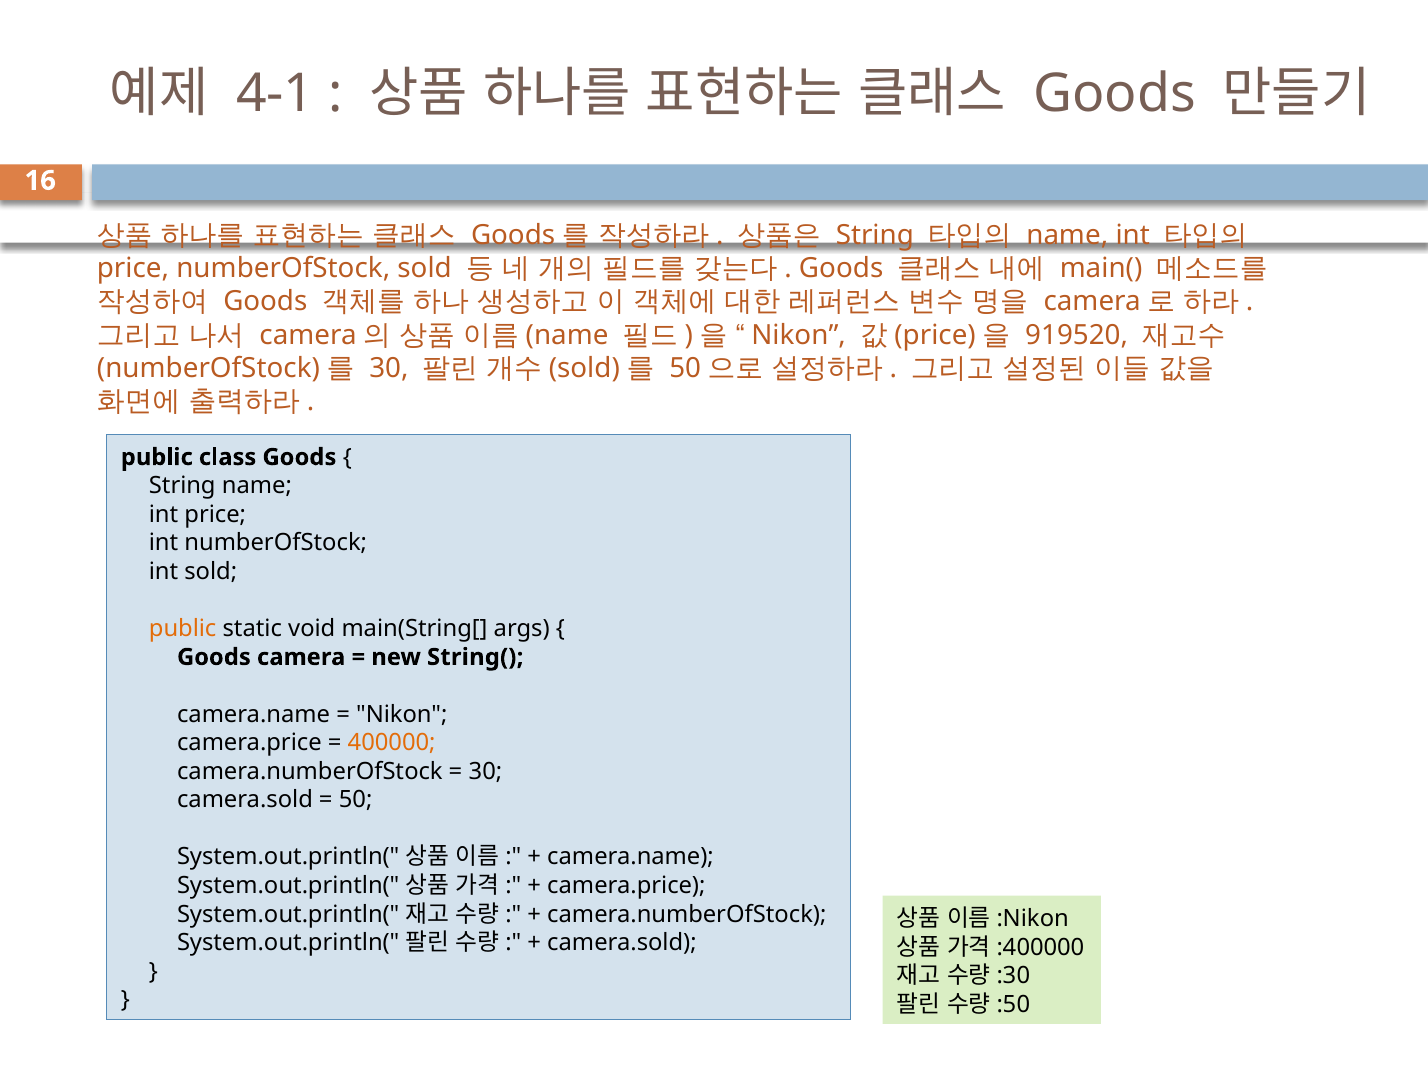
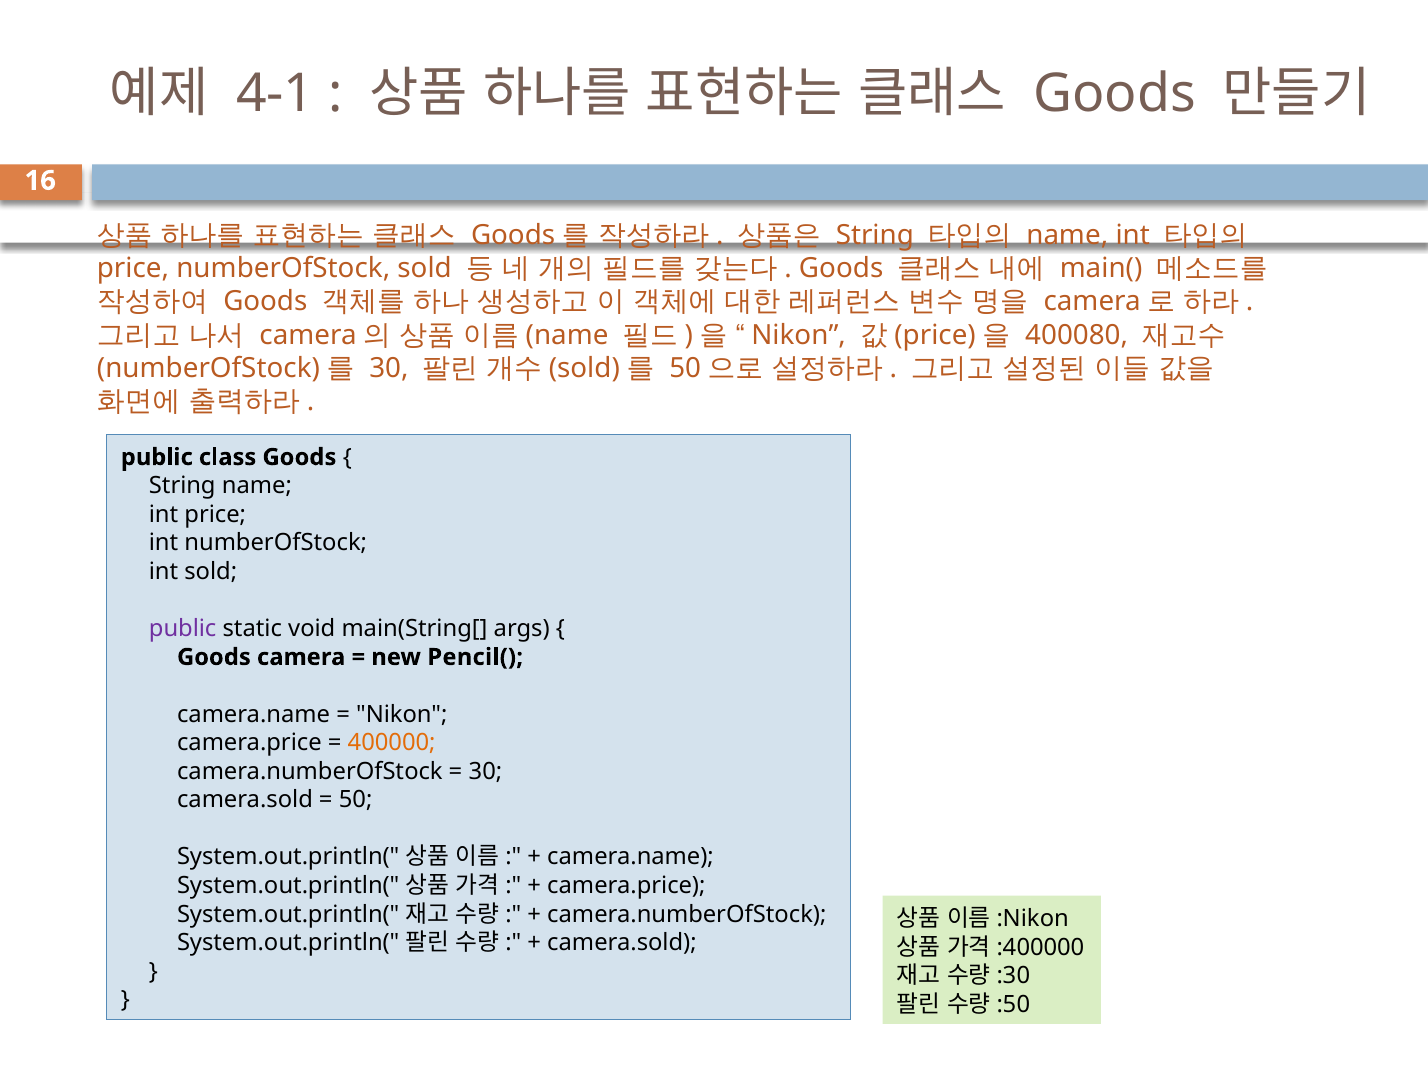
919520: 919520 -> 400080 (1077, 335)
public colour: orange -> purple (183, 629)
String(: String( -> Pencil( (475, 657)
